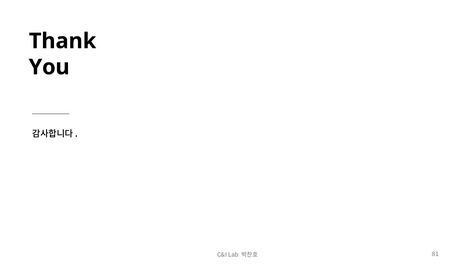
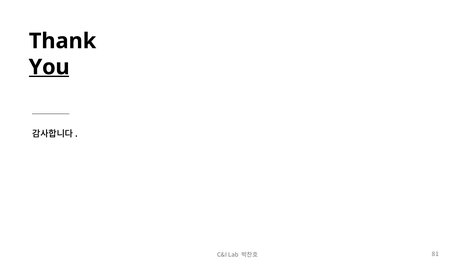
You underline: none -> present (49, 67)
